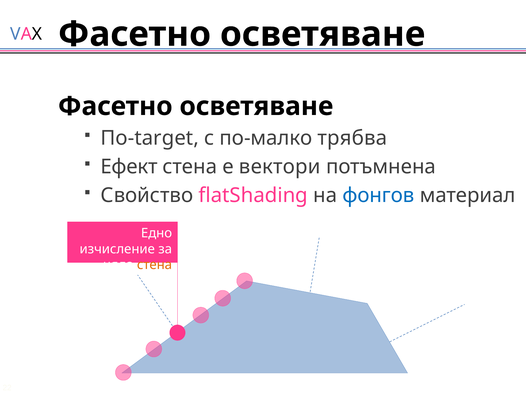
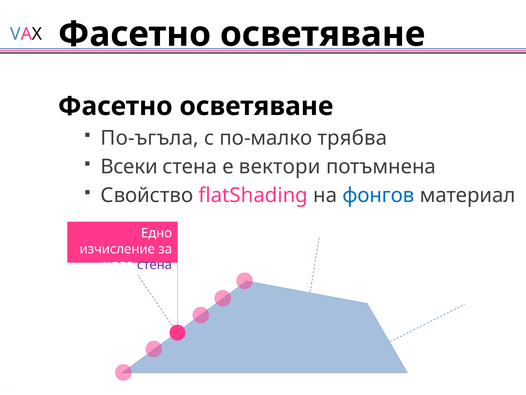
По-target: По-target -> По-ъгъла (150, 138)
Ефект: Ефект -> Всеки (129, 167)
стена colour: orange -> purple (154, 265)
